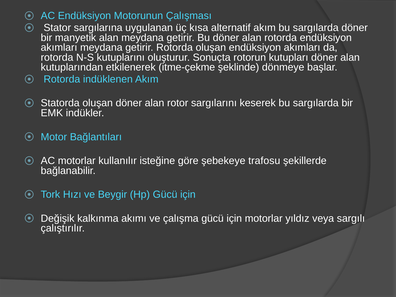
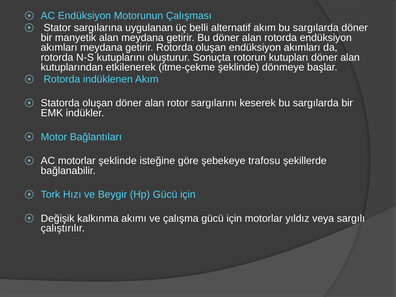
kısa: kısa -> belli (199, 28)
motorlar kullanılır: kullanılır -> şeklinde (118, 161)
